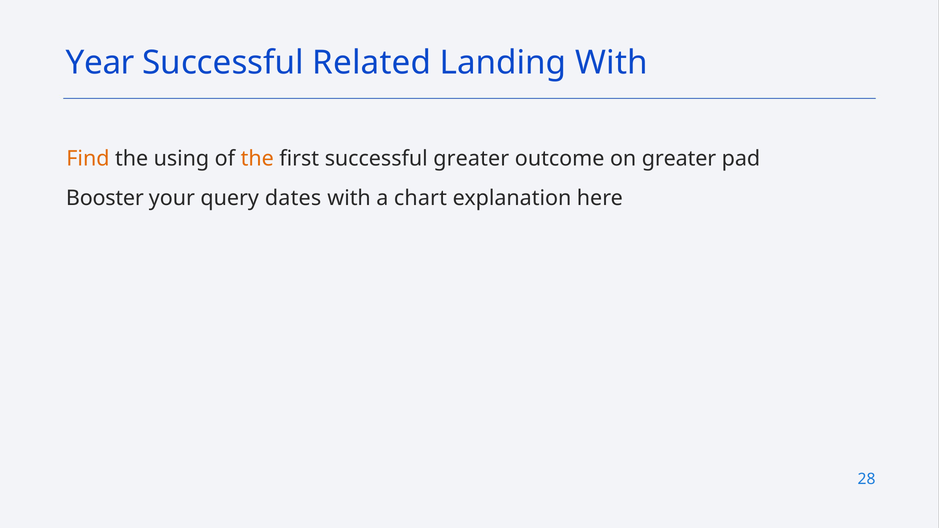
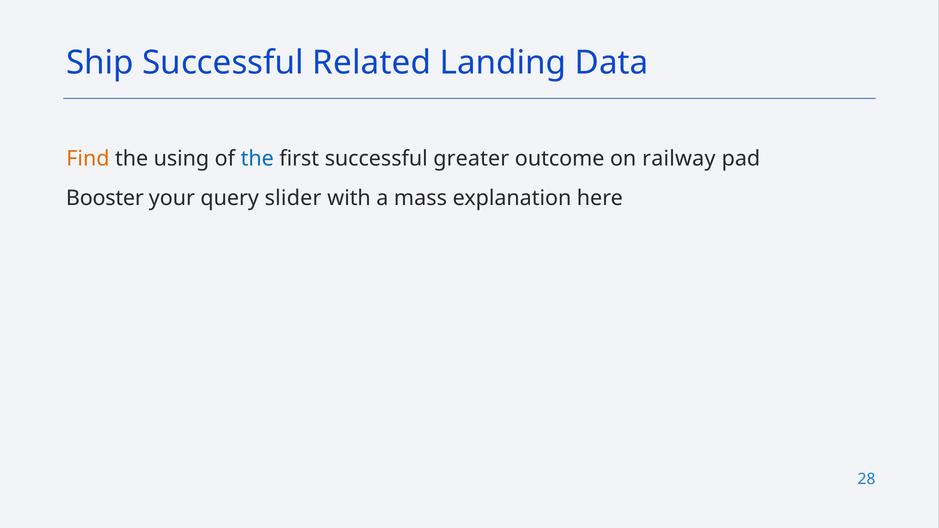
Year: Year -> Ship (100, 63)
Landing With: With -> Data (612, 63)
the colour: orange -> blue (257, 159)
on greater: greater -> railway (679, 159)
dates: dates -> slider (293, 198)
chart: chart -> mass (420, 198)
